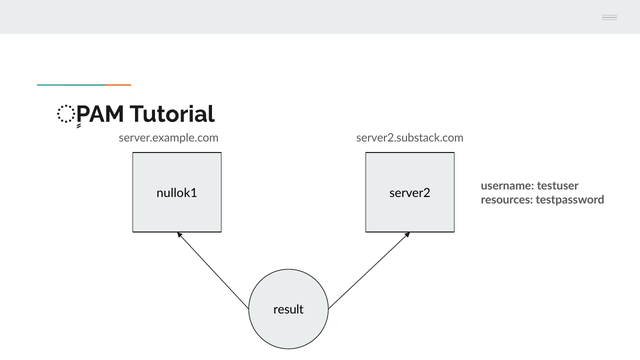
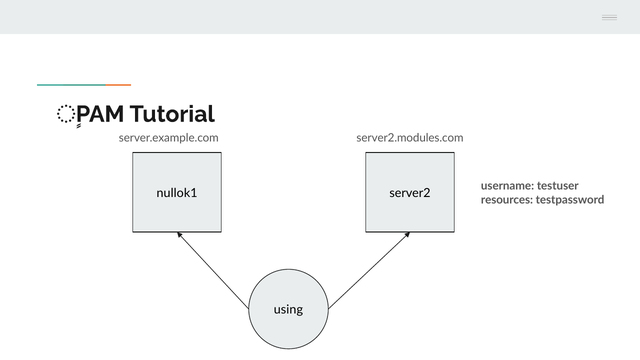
server2.substack.com: server2.substack.com -> server2.modules.com (410, 138)
result: result -> using (288, 310)
